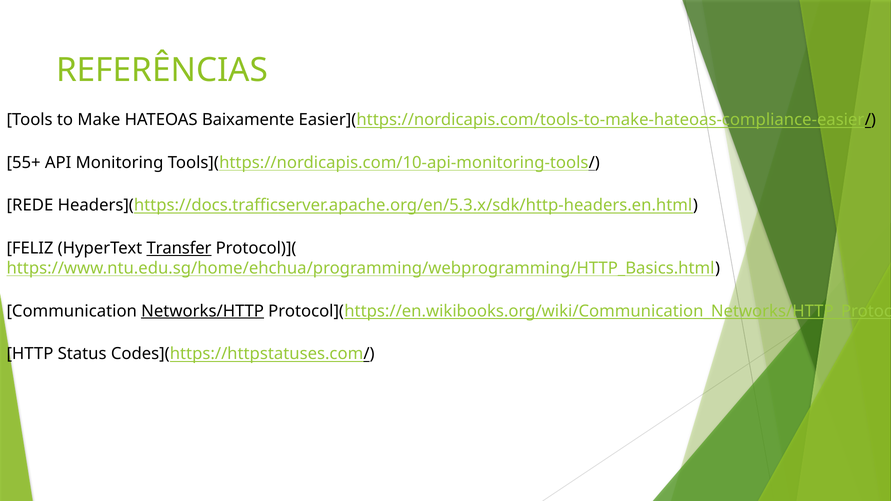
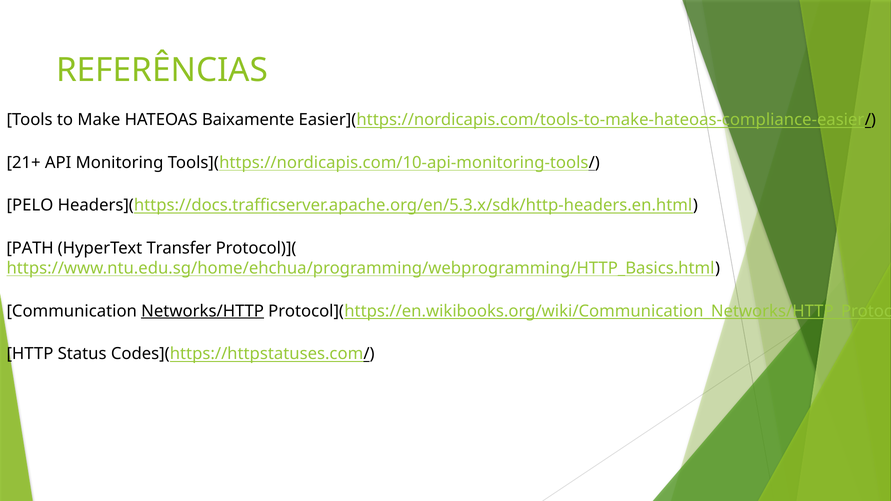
55+: 55+ -> 21+ (24, 163)
REDE: REDE -> PELO (30, 206)
FELIZ: FELIZ -> PATH (30, 248)
Transfer underline: present -> none (179, 248)
